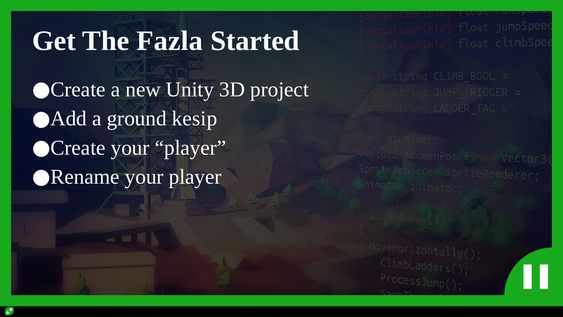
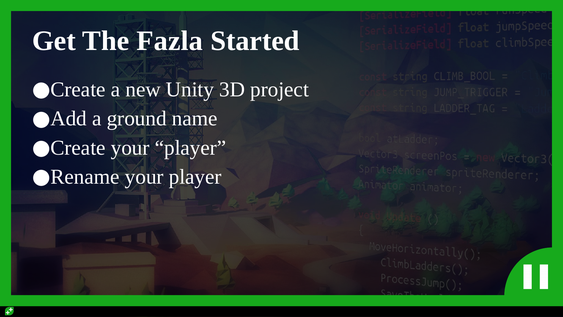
kesip: kesip -> name (195, 119)
